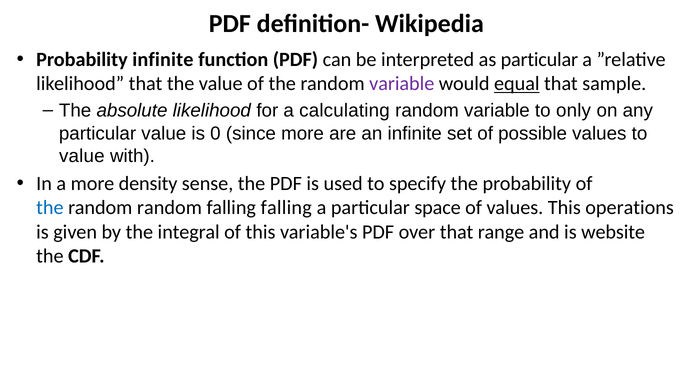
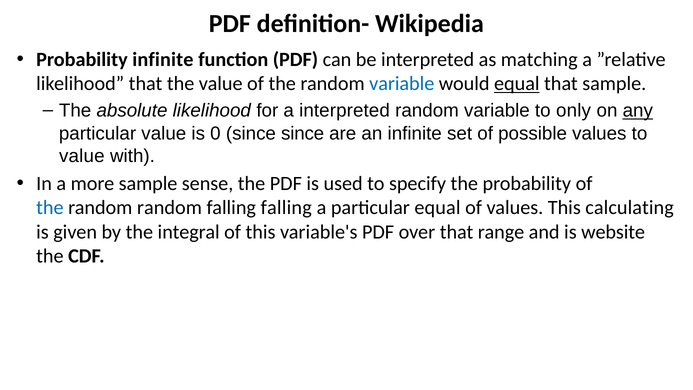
as particular: particular -> matching (539, 59)
variable colour: purple -> blue (402, 84)
a calculating: calculating -> interpreted (344, 111)
any underline: none -> present (638, 111)
since more: more -> since (303, 133)
more density: density -> sample (148, 183)
particular space: space -> equal (437, 208)
operations: operations -> calculating (630, 208)
